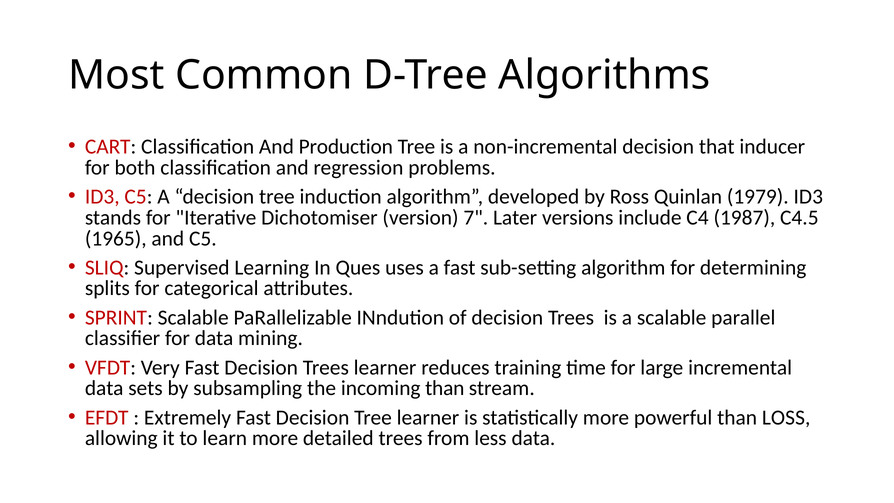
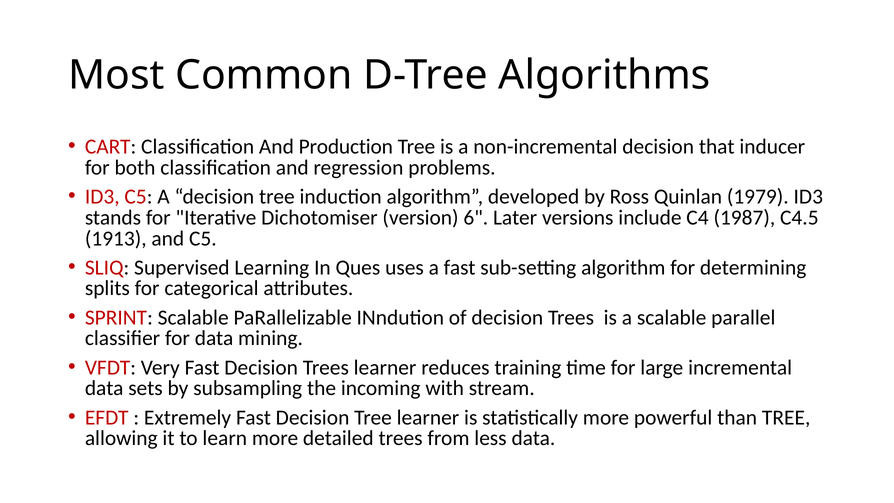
7: 7 -> 6 (476, 218)
1965: 1965 -> 1913 (116, 238)
incoming than: than -> with (445, 388)
than LOSS: LOSS -> TREE (786, 417)
